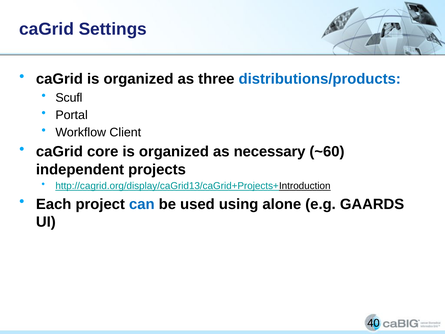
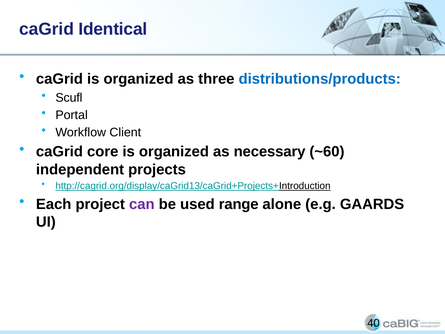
Settings: Settings -> Identical (113, 29)
can colour: blue -> purple (142, 204)
using: using -> range (239, 204)
